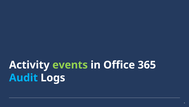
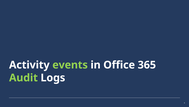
Audit colour: light blue -> light green (23, 77)
